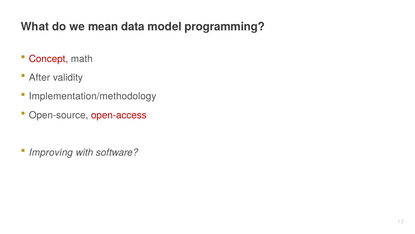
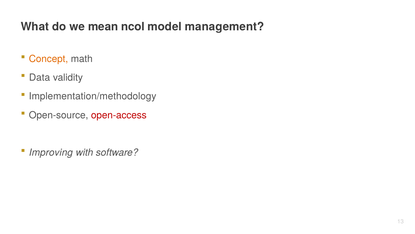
data: data -> ncol (133, 27)
programming: programming -> management (225, 27)
Concept colour: red -> orange (48, 59)
After: After -> Data (40, 77)
